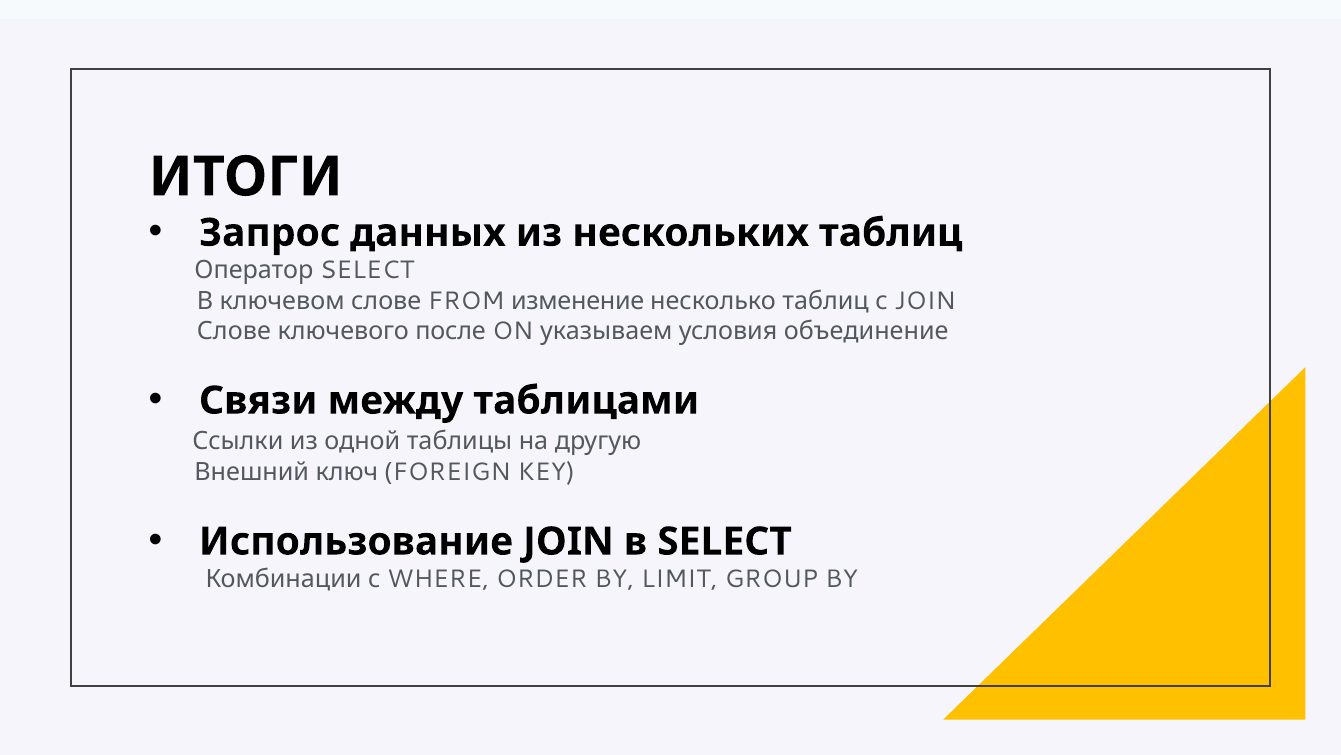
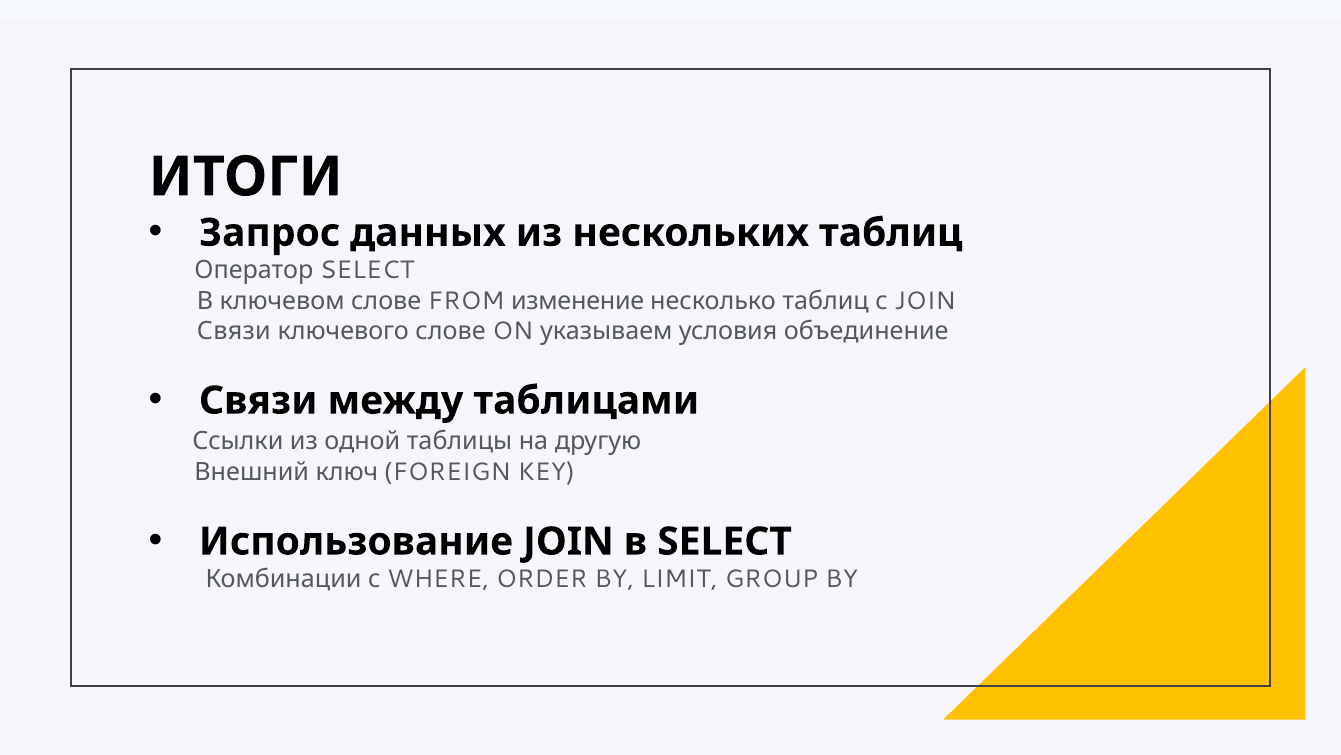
Слове: Слове -> Связи (234, 331)
ключевого после: после -> слове (451, 331)
